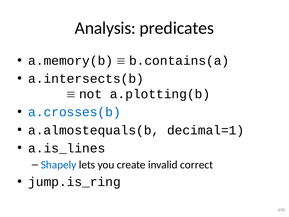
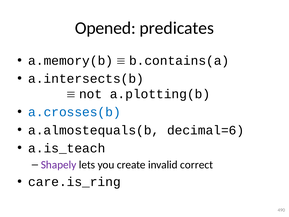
Analysis: Analysis -> Opened (105, 28)
decimal=1: decimal=1 -> decimal=6 (206, 130)
a.is_lines: a.is_lines -> a.is_teach (67, 148)
Shapely colour: blue -> purple (59, 165)
jump.is_ring: jump.is_ring -> care.is_ring (74, 182)
